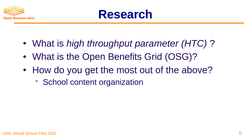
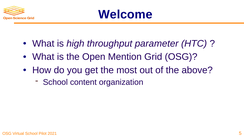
Research: Research -> Welcome (125, 15)
Benefits: Benefits -> Mention (125, 57)
